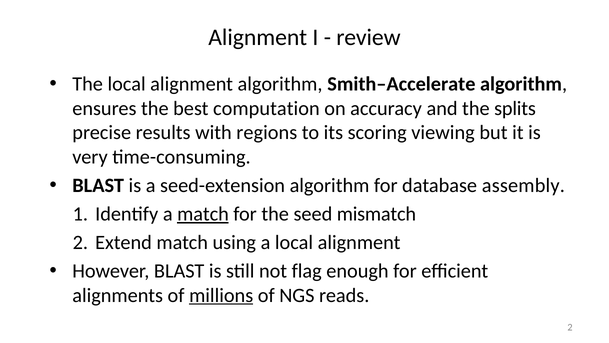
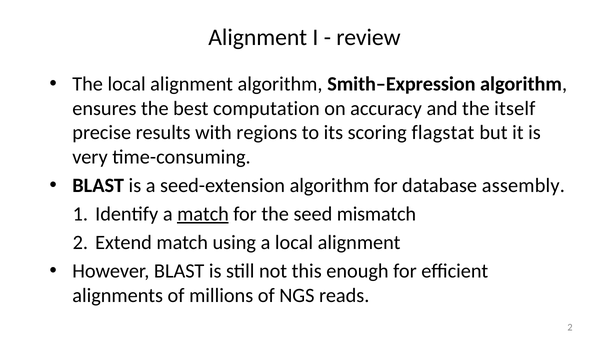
Smith–Accelerate: Smith–Accelerate -> Smith–Expression (401, 84)
splits: splits -> itself (515, 108)
viewing: viewing -> flagstat (443, 133)
flag: flag -> this (307, 271)
millions underline: present -> none (221, 295)
